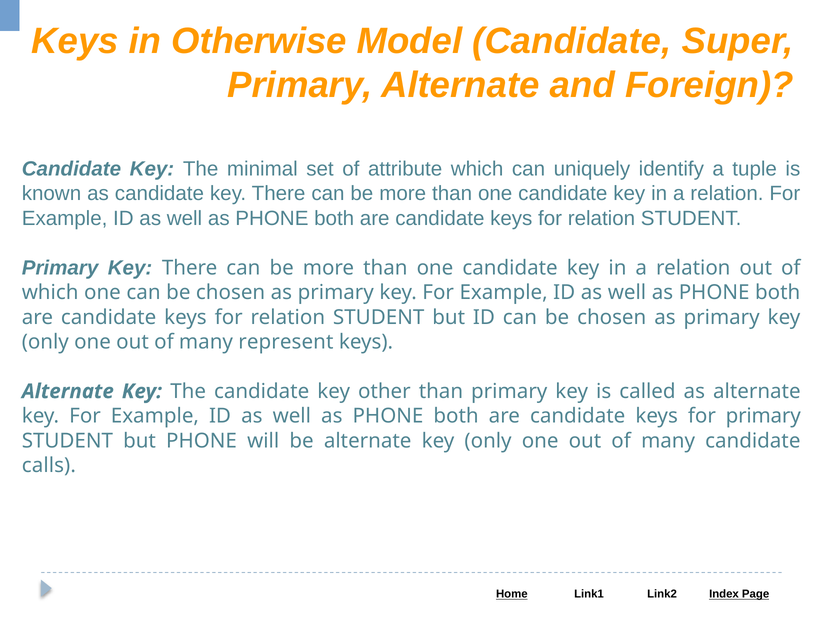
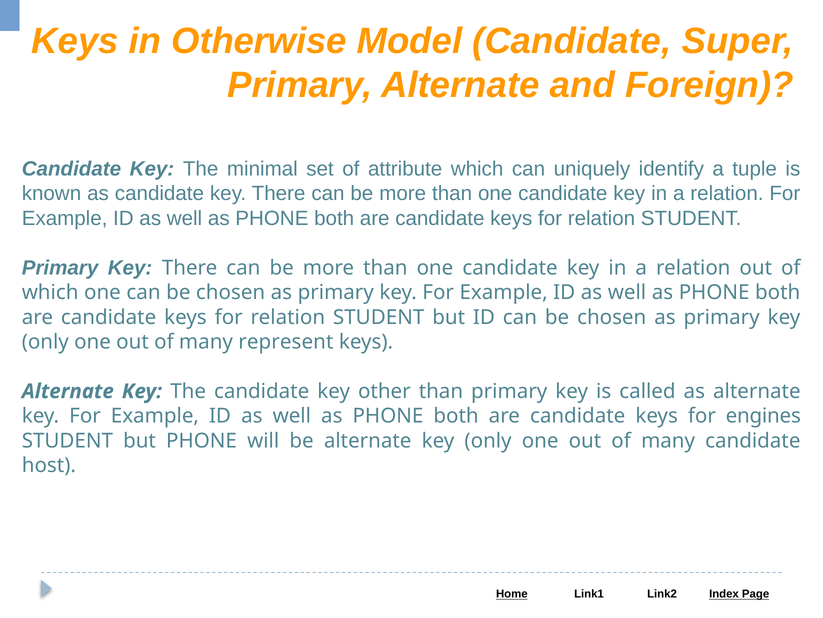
for primary: primary -> engines (763, 416)
calls: calls -> host (49, 465)
